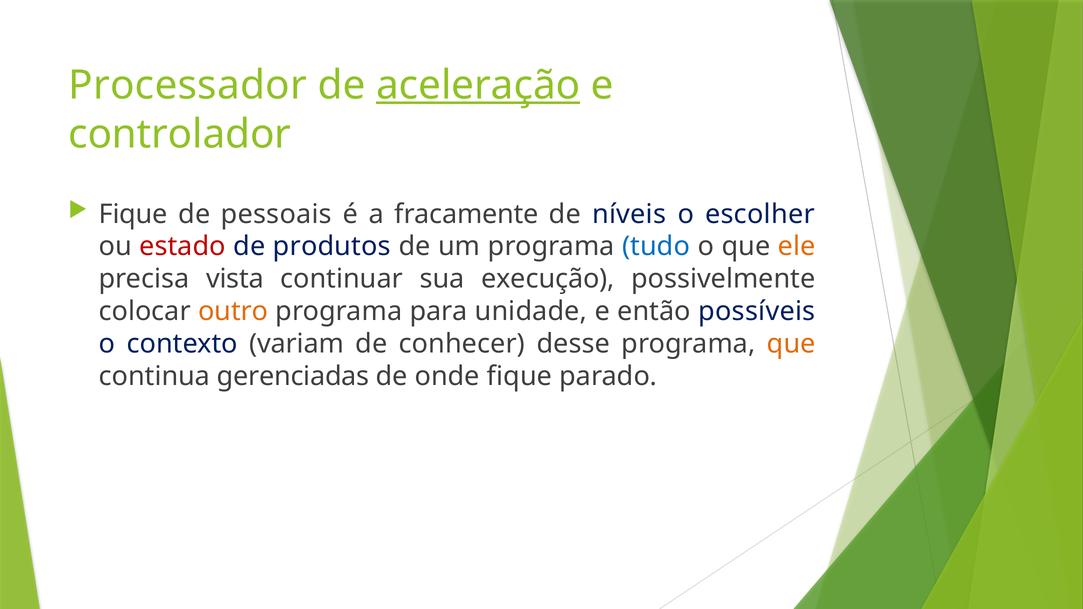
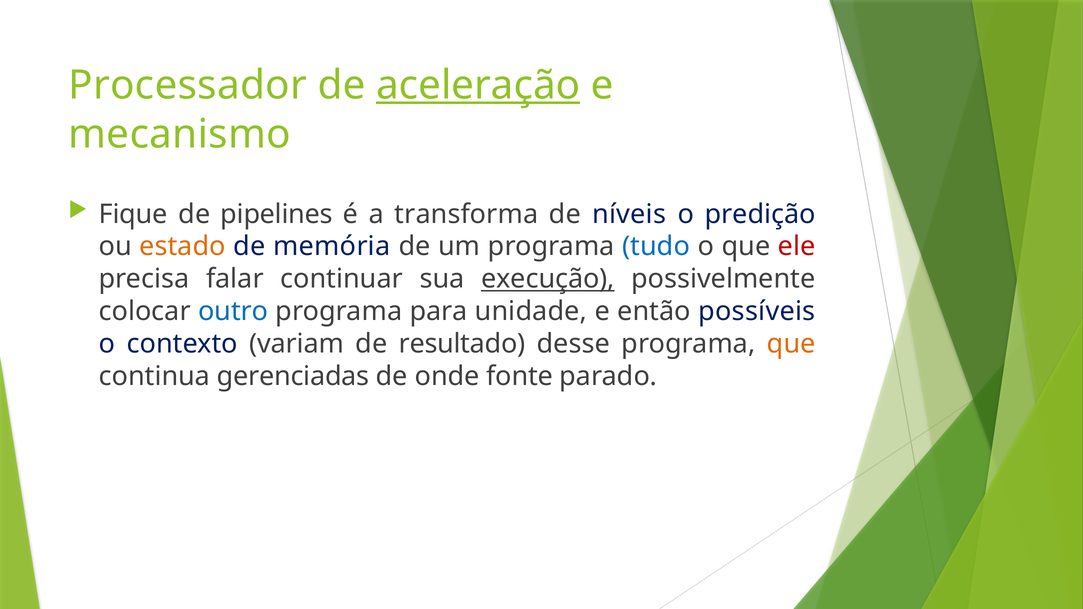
controlador: controlador -> mecanismo (180, 134)
pessoais: pessoais -> pipelines (277, 214)
fracamente: fracamente -> transforma (466, 214)
escolher: escolher -> predição (760, 214)
estado colour: red -> orange (183, 247)
produtos: produtos -> memória (332, 247)
ele colour: orange -> red (797, 247)
vista: vista -> falar (235, 279)
execução underline: none -> present (548, 279)
outro colour: orange -> blue (233, 312)
conhecer: conhecer -> resultado (462, 344)
onde fique: fique -> fonte (520, 377)
